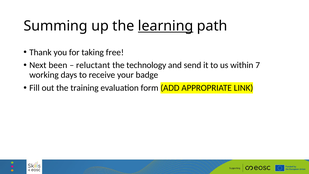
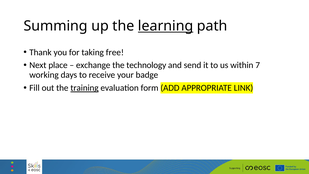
been: been -> place (58, 65)
reluctant: reluctant -> exchange (93, 65)
training underline: none -> present (85, 88)
